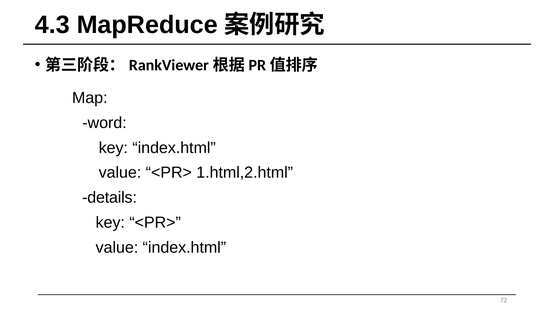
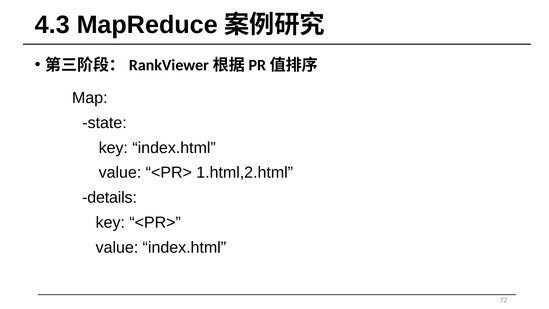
word: word -> state (105, 123)
